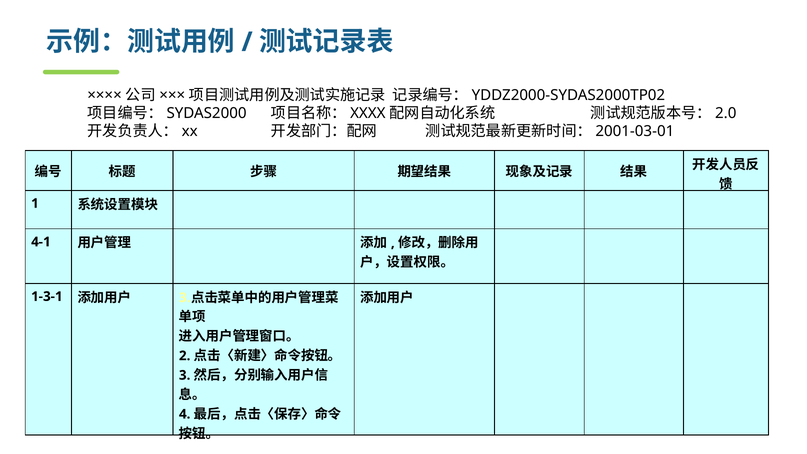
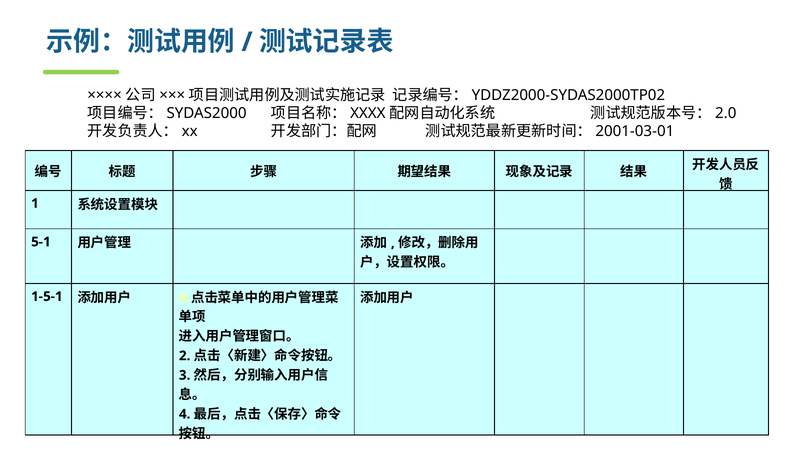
4-1: 4-1 -> 5-1 (41, 242)
1-3-1: 1-3-1 -> 1-5-1 (47, 296)
3: 3 -> 4 (185, 298)
